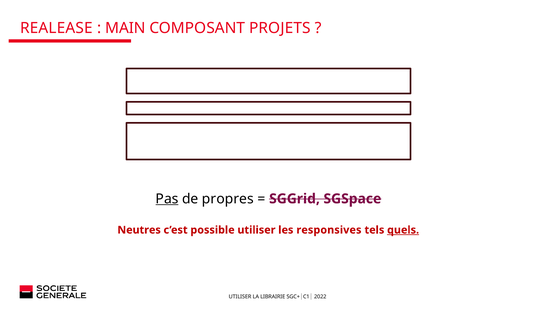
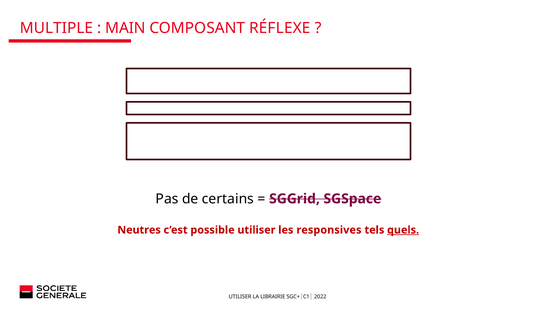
REALEASE: REALEASE -> MULTIPLE (56, 28)
PROJETS: PROJETS -> RÉFLEXE (280, 28)
Pas underline: present -> none (167, 199)
propres: propres -> certains (228, 199)
